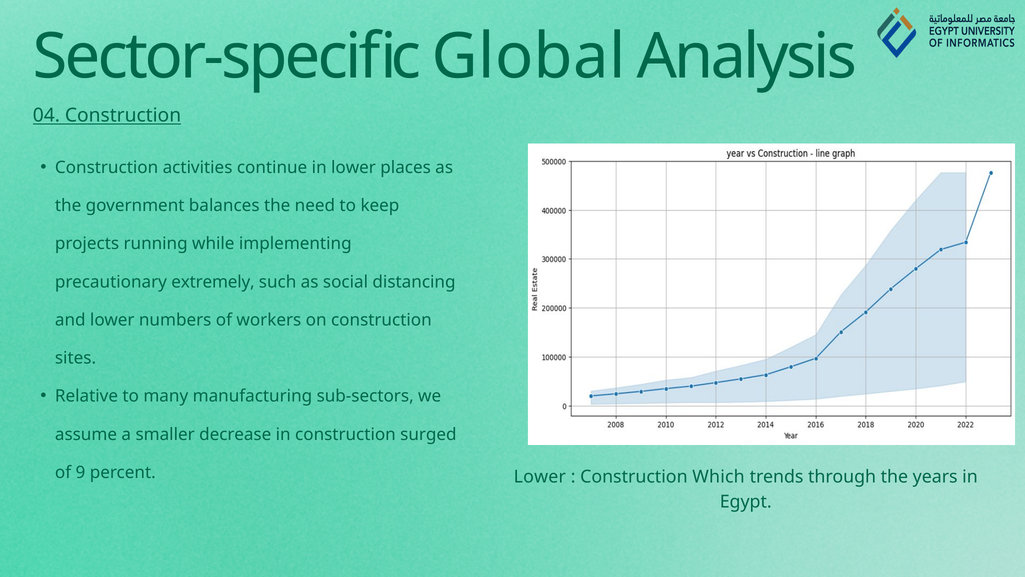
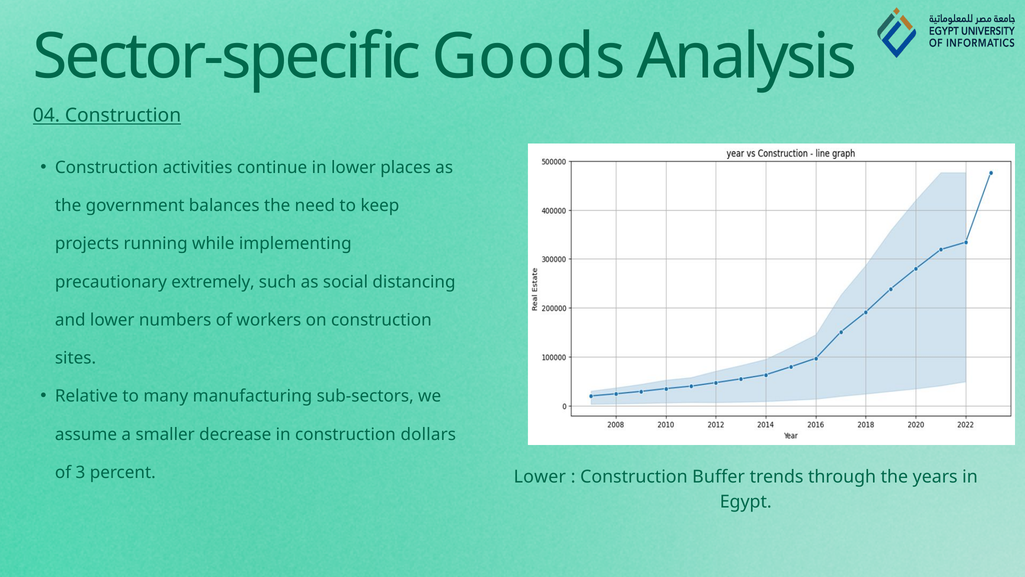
Global: Global -> Goods (529, 57)
surged: surged -> dollars (428, 434)
9: 9 -> 3 (80, 472)
Which: Which -> Buffer (719, 476)
